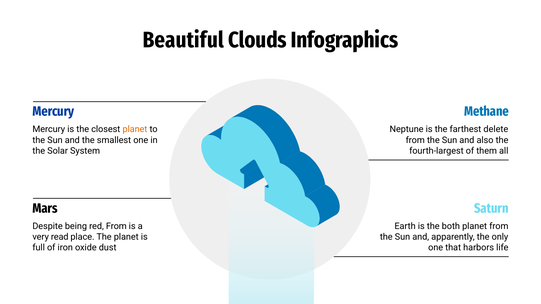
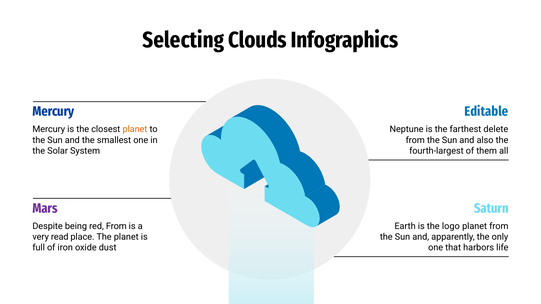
Beautiful: Beautiful -> Selecting (183, 40)
Methane: Methane -> Editable (486, 112)
Mars colour: black -> purple (45, 209)
both: both -> logo (451, 226)
